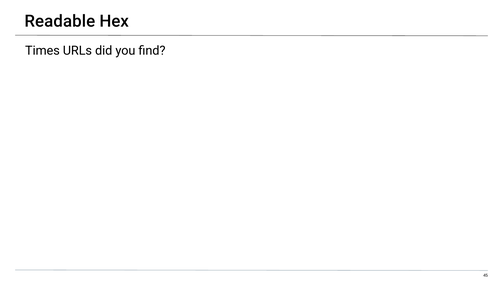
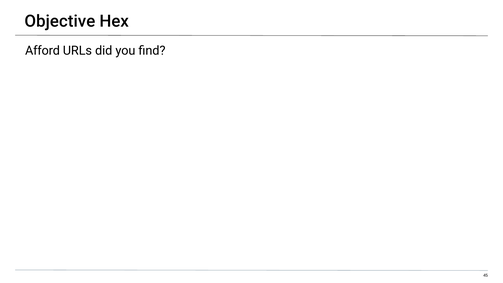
Readable: Readable -> Objective (60, 21)
Times: Times -> Afford (42, 51)
